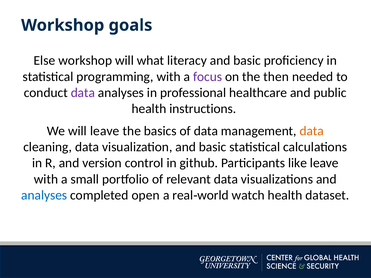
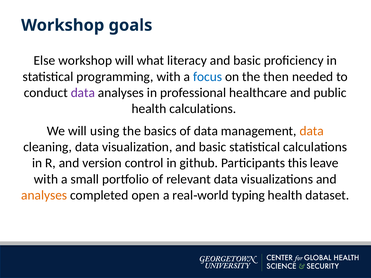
focus colour: purple -> blue (208, 77)
health instructions: instructions -> calculations (203, 109)
will leave: leave -> using (105, 131)
like: like -> this (298, 163)
analyses colour: blue -> orange (44, 195)
watch: watch -> typing (248, 195)
